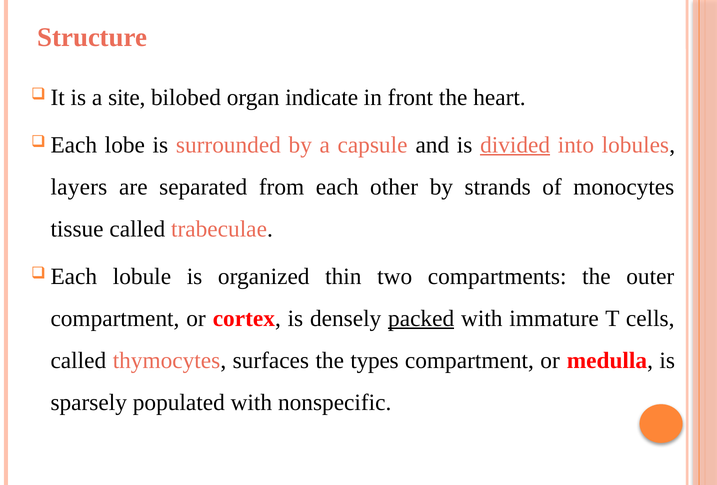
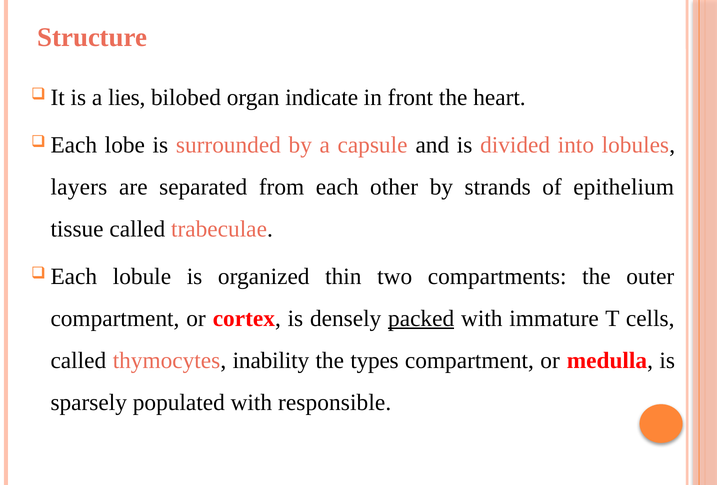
site: site -> lies (127, 97)
divided underline: present -> none (515, 145)
monocytes: monocytes -> epithelium (624, 187)
surfaces: surfaces -> inability (271, 360)
nonspecific: nonspecific -> responsible (335, 402)
